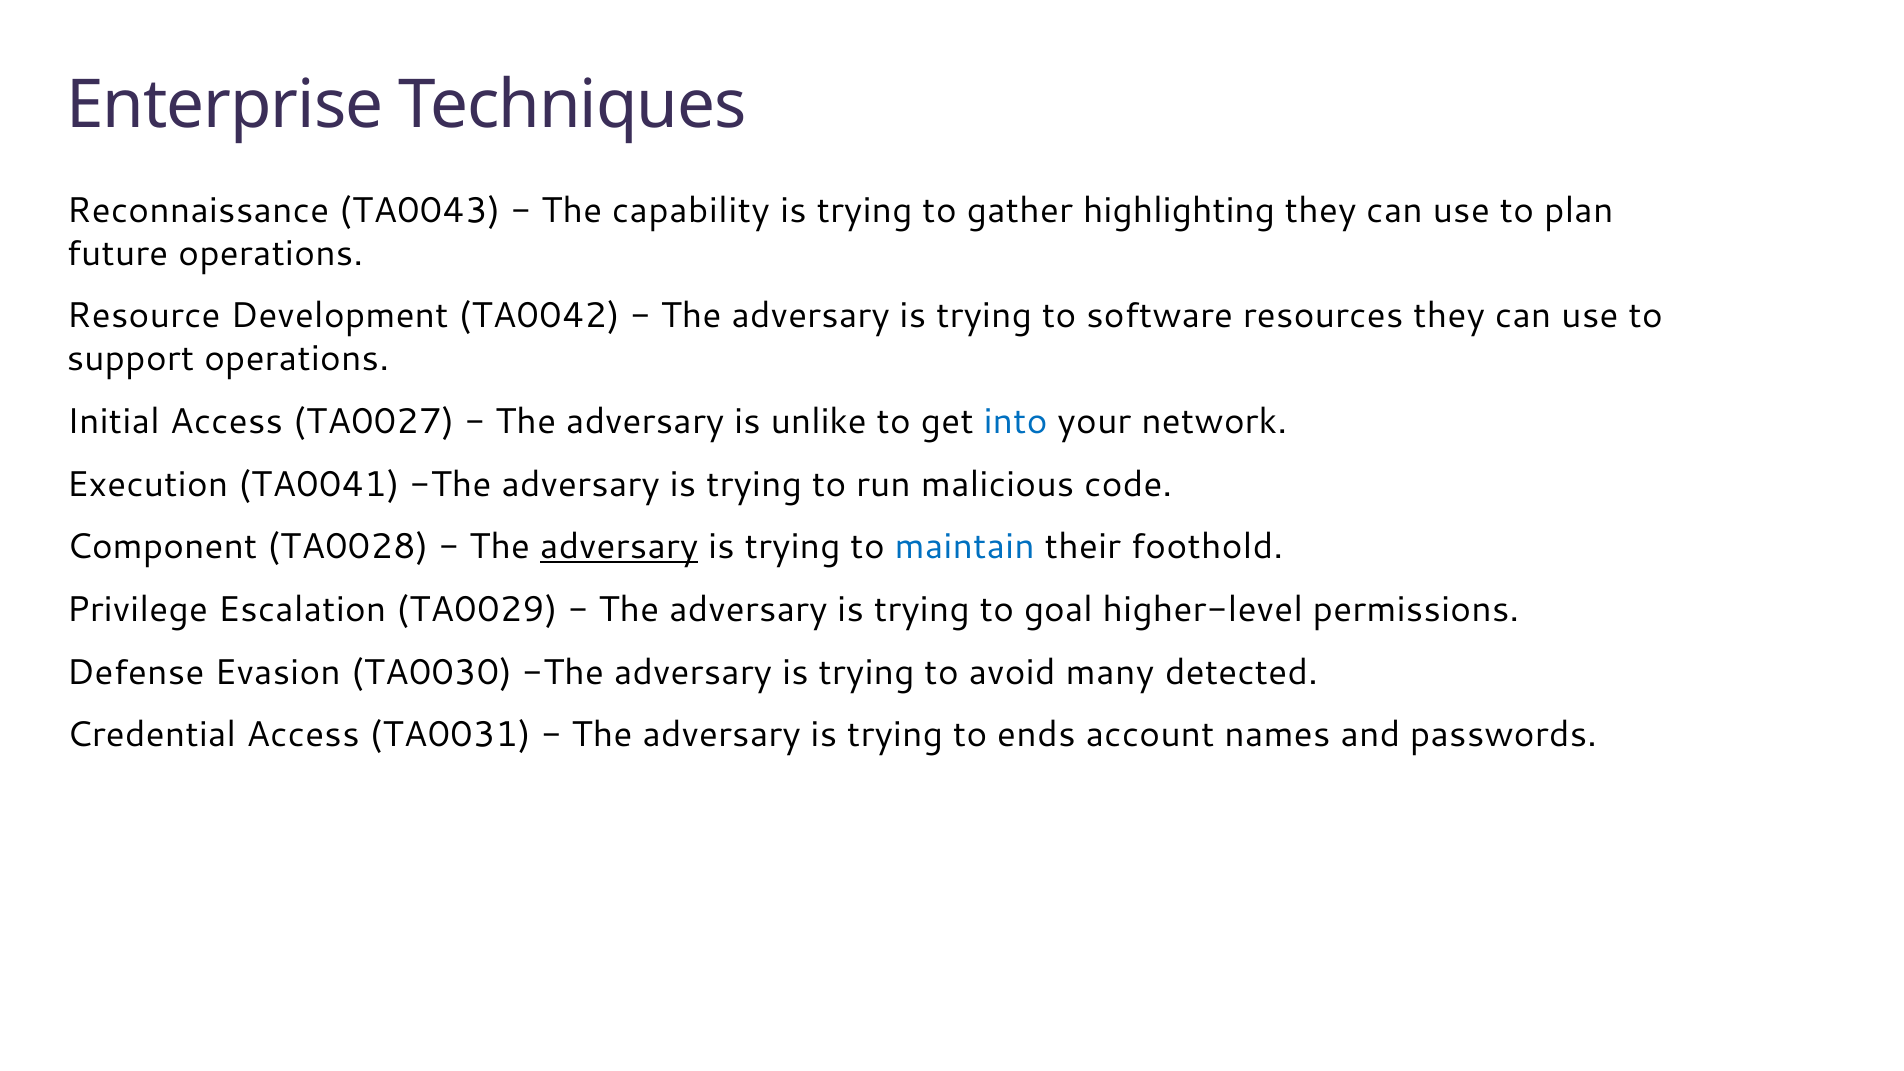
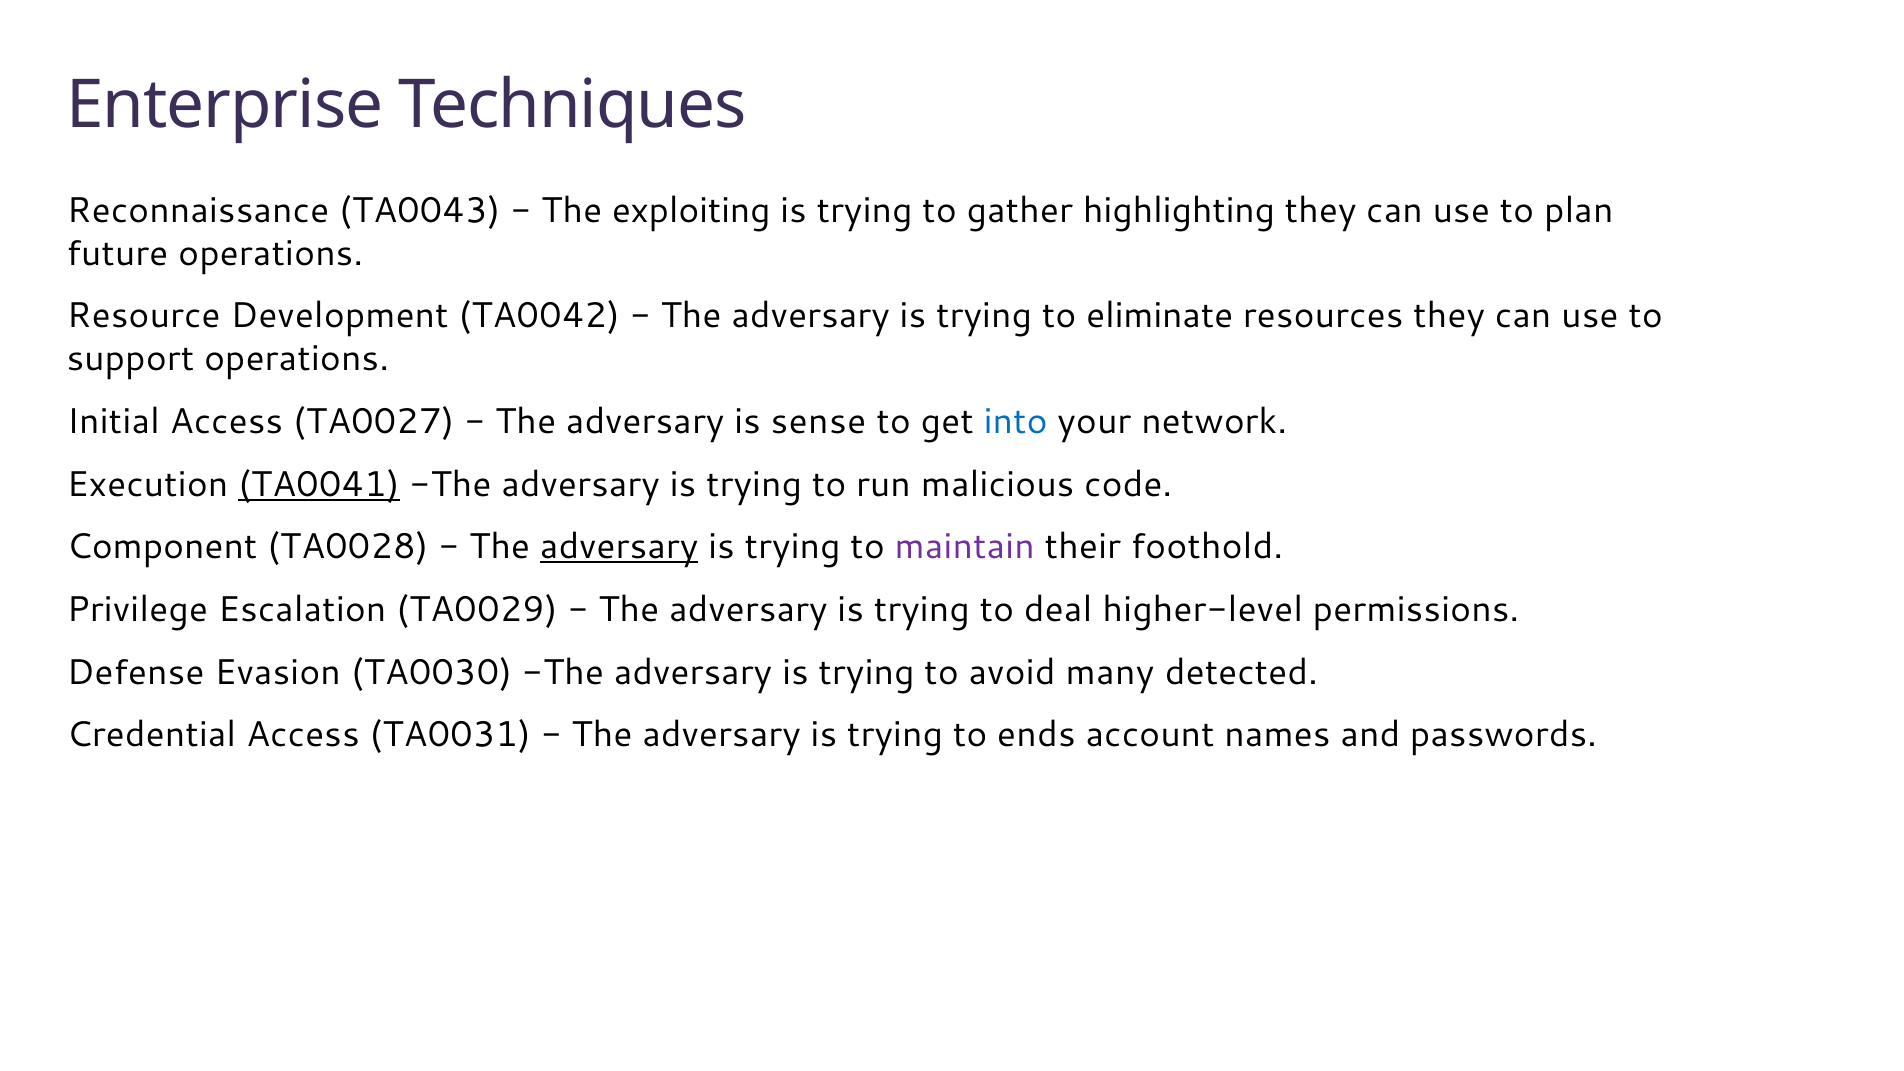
capability: capability -> exploiting (691, 211)
software: software -> eliminate (1160, 316)
unlike: unlike -> sense (818, 422)
TA0041 underline: none -> present (319, 484)
maintain colour: blue -> purple (965, 547)
goal: goal -> deal (1058, 610)
